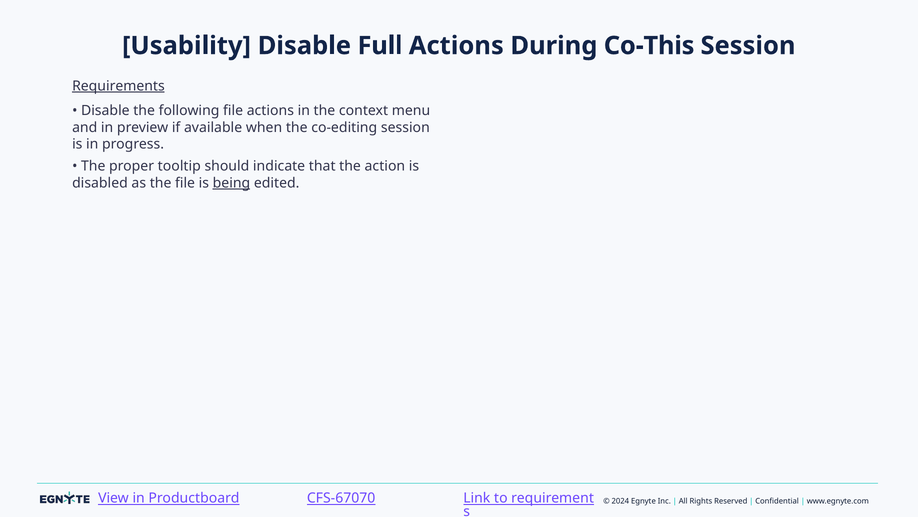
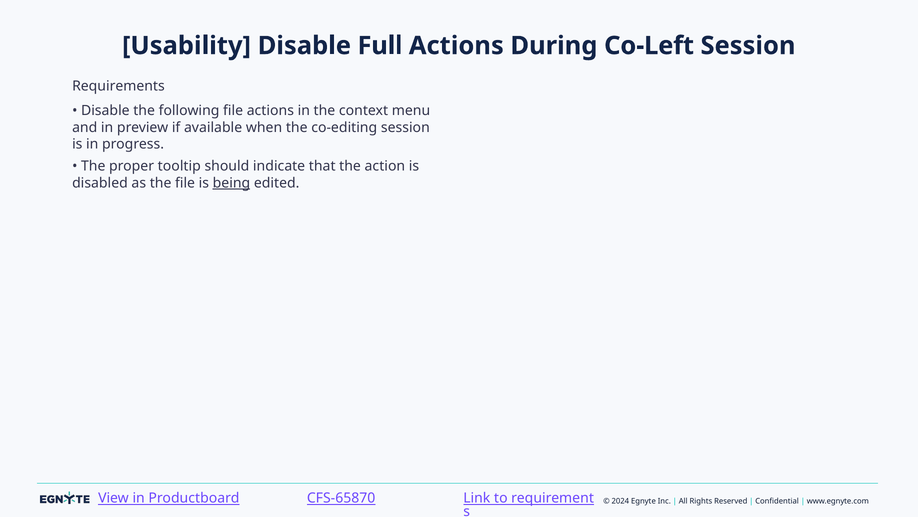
Co-This: Co-This -> Co-Left (649, 46)
Requirements underline: present -> none (118, 86)
CFS-67070: CFS-67070 -> CFS-65870 (341, 497)
